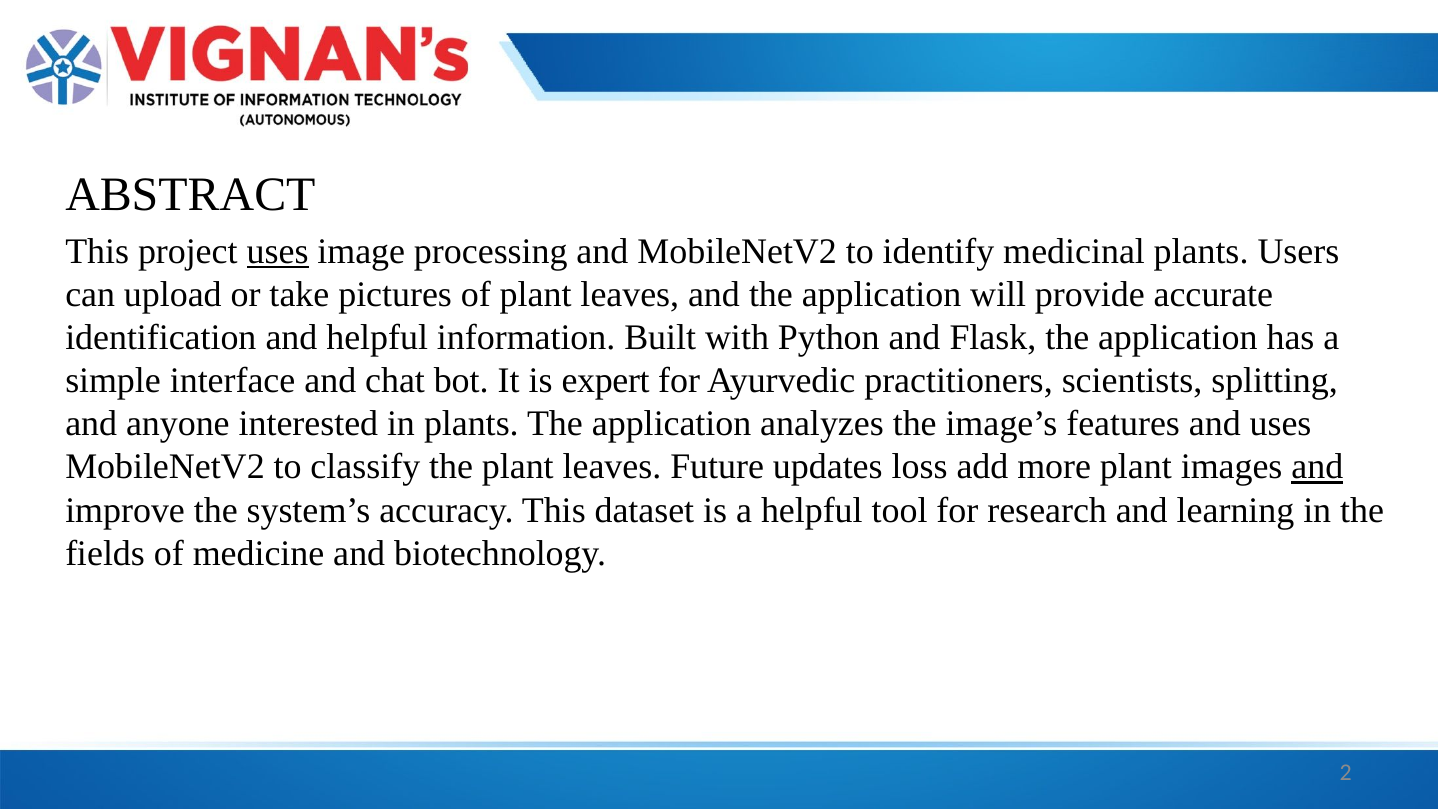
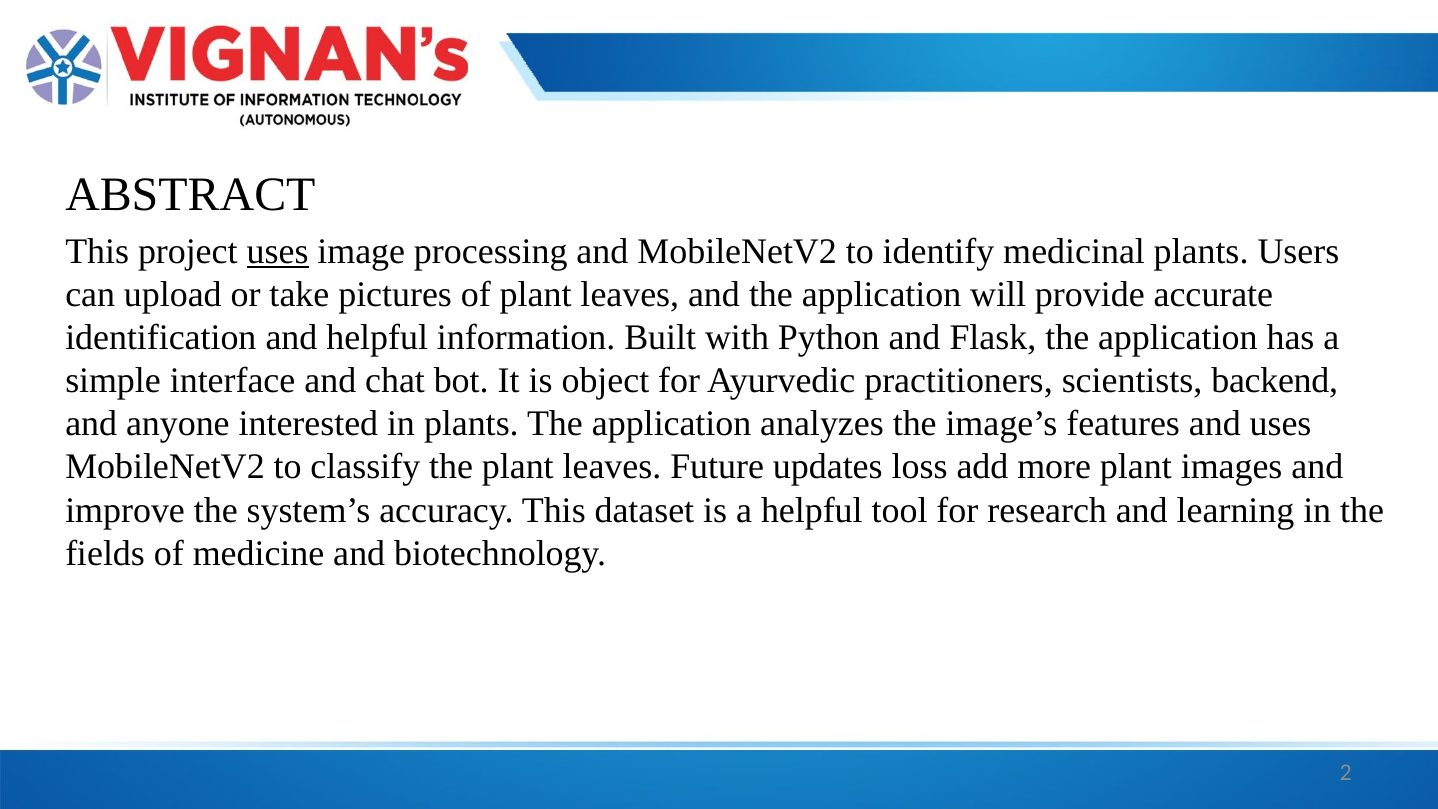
expert: expert -> object (605, 381)
splitting: splitting -> backend (1275, 381)
and underline: present -> none (1317, 467)
